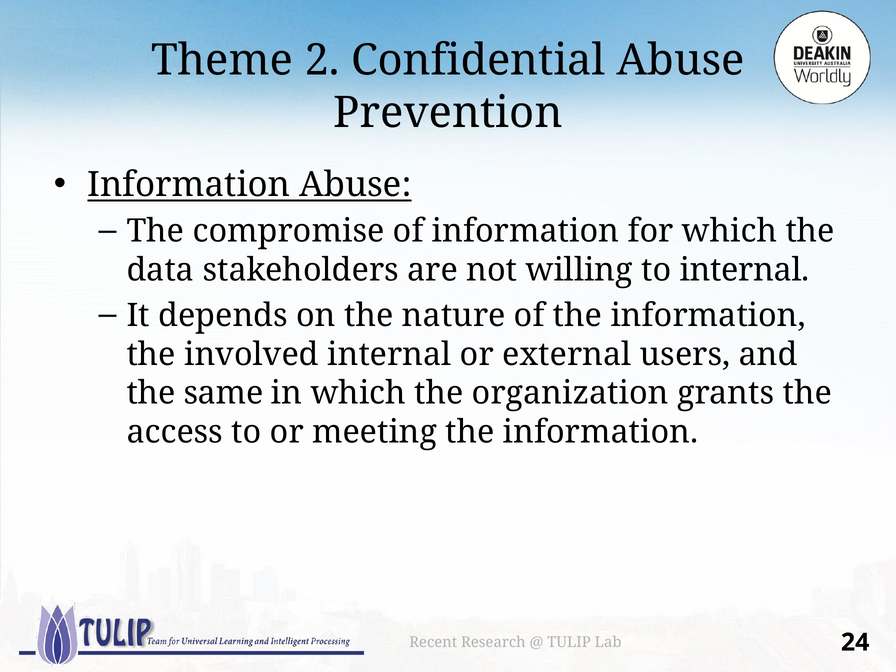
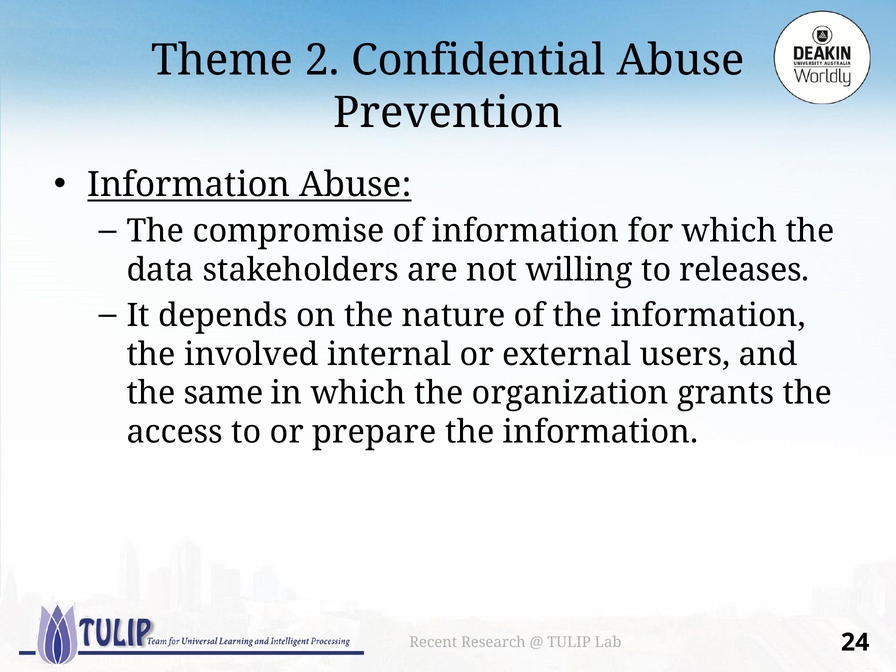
to internal: internal -> releases (745, 270)
meeting: meeting -> prepare (374, 432)
